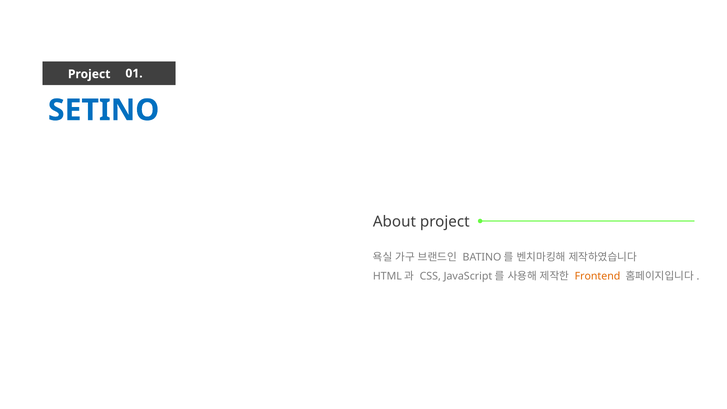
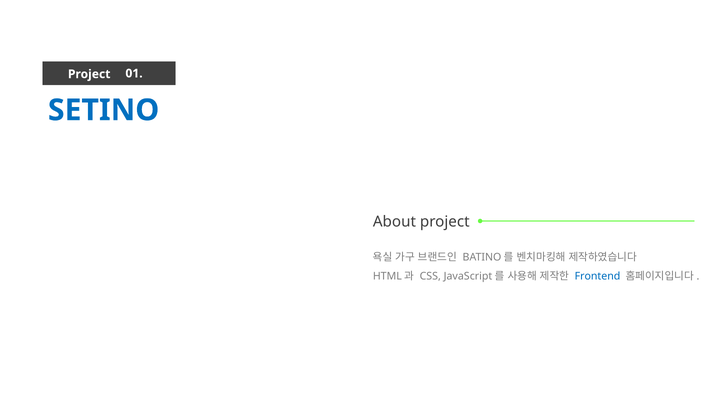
Frontend colour: orange -> blue (598, 276)
